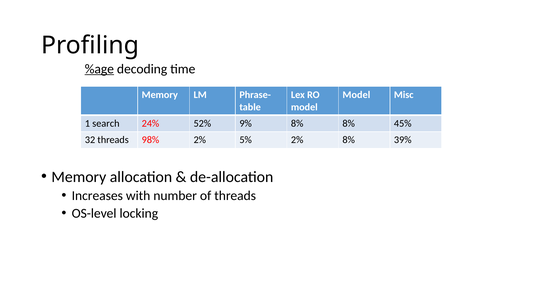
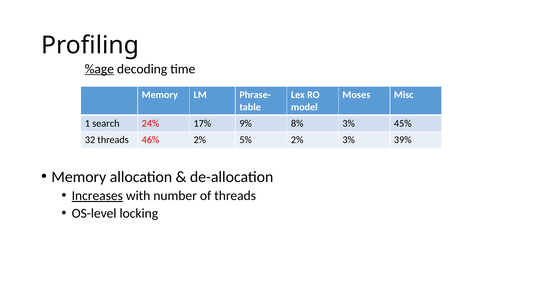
Model: Model -> Moses (356, 95)
52%: 52% -> 17% (202, 124)
8% 8%: 8% -> 3% (349, 124)
98%: 98% -> 46% (150, 140)
2% 8%: 8% -> 3% (349, 140)
Increases underline: none -> present (97, 196)
